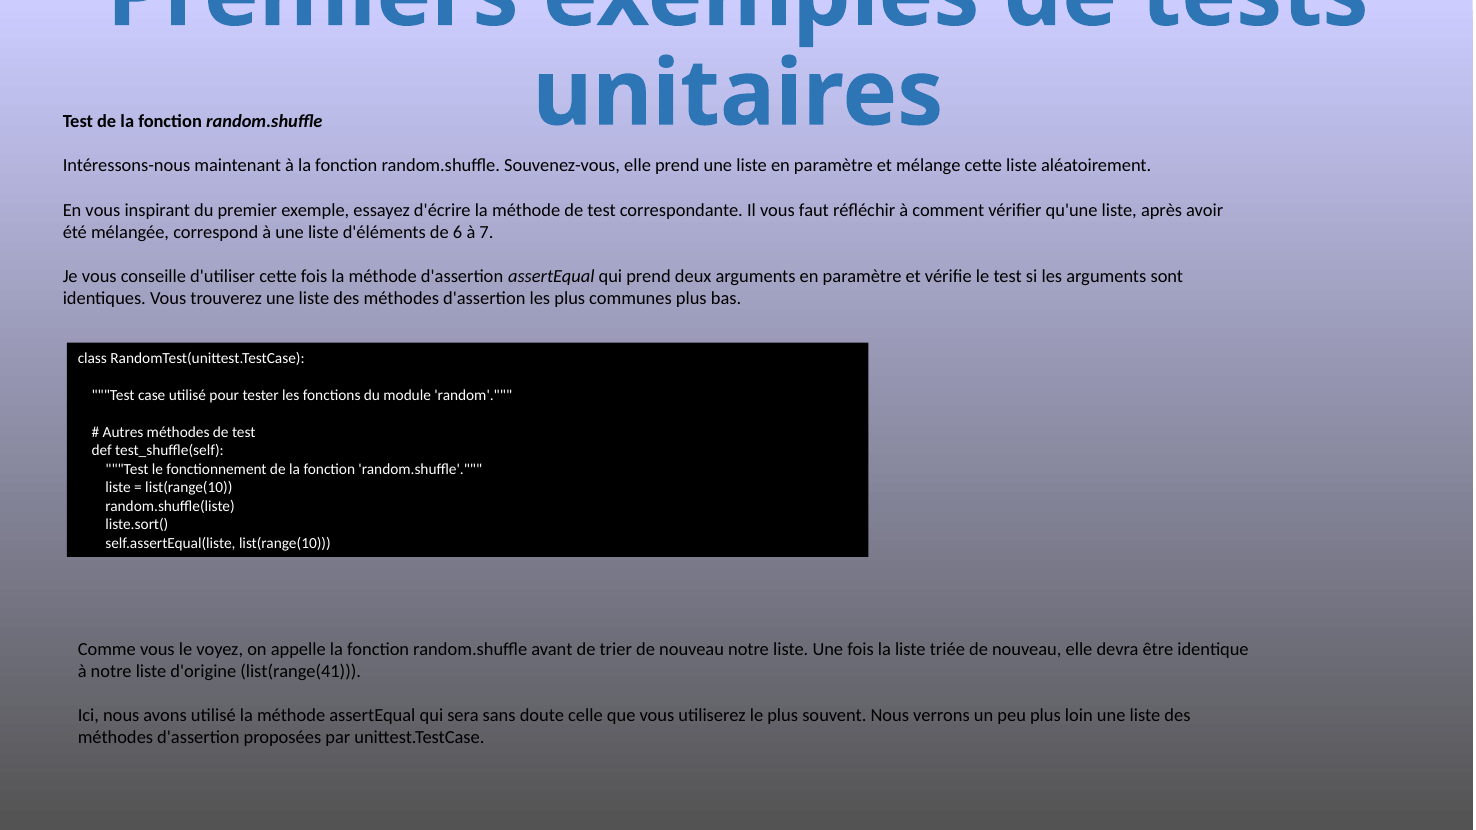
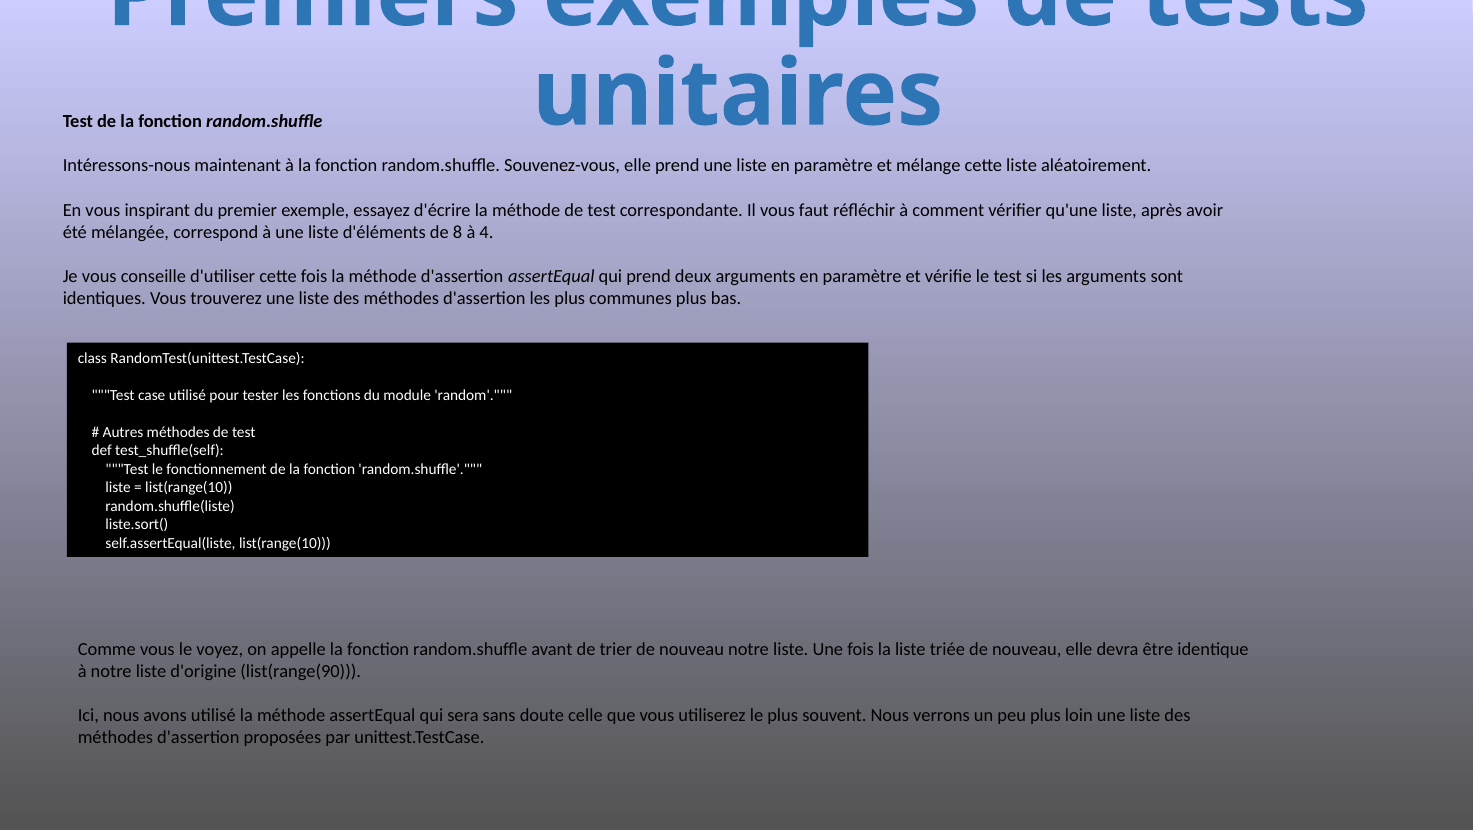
6: 6 -> 8 (458, 232)
7: 7 -> 4 (486, 232)
list(range(41: list(range(41 -> list(range(90 (301, 672)
